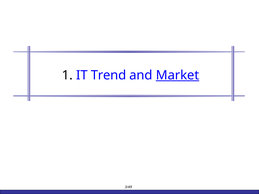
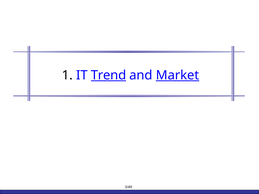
Trend underline: none -> present (109, 75)
